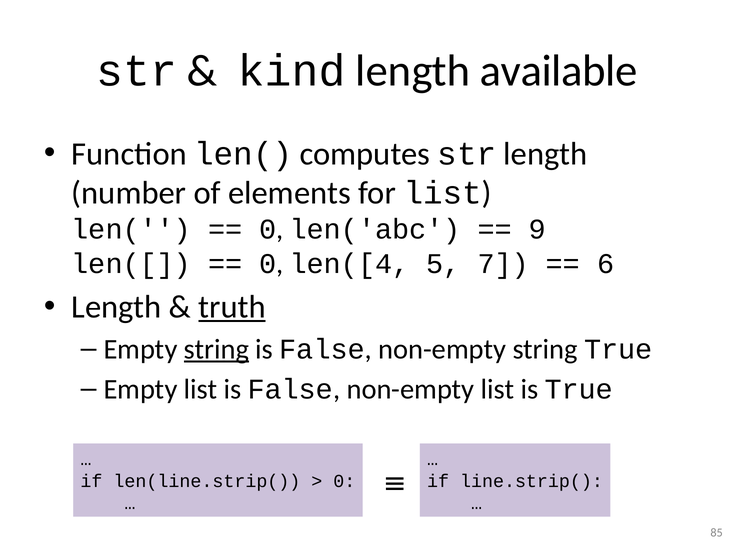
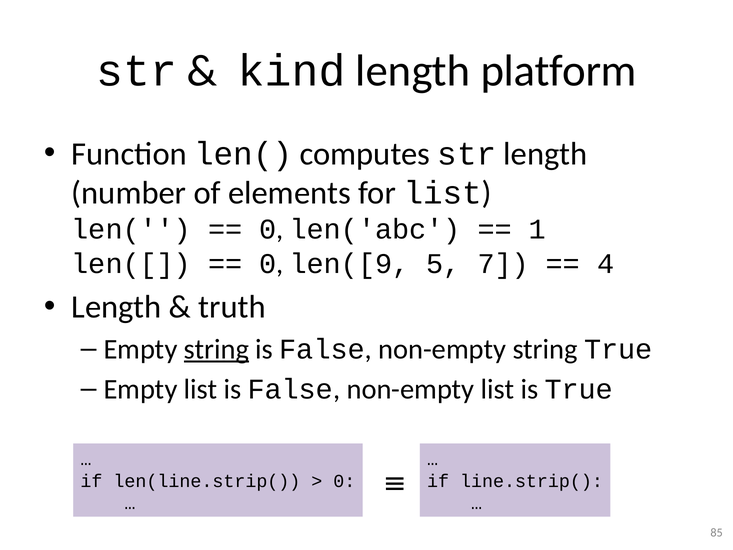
available: available -> platform (559, 71)
9: 9 -> 1 (537, 229)
len([4: len([4 -> len([9 (350, 263)
6: 6 -> 4 (606, 263)
truth underline: present -> none (232, 307)
